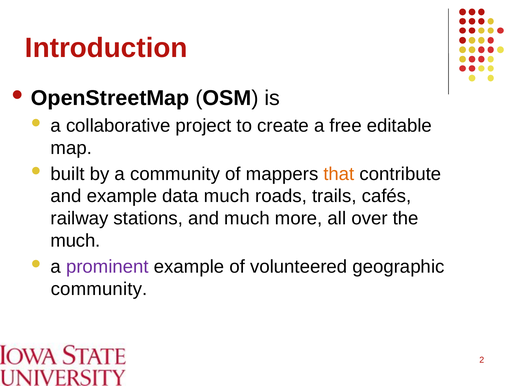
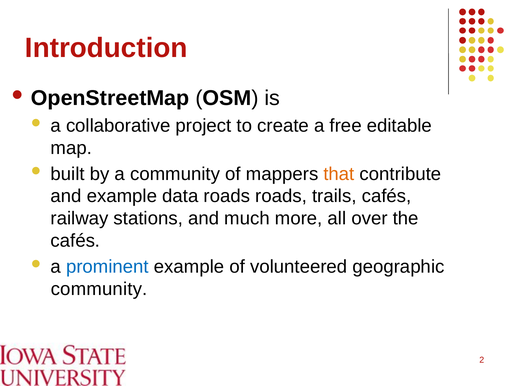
data much: much -> roads (227, 196)
much: much -> cafés (75, 241)
prominent colour: purple -> blue (107, 267)
